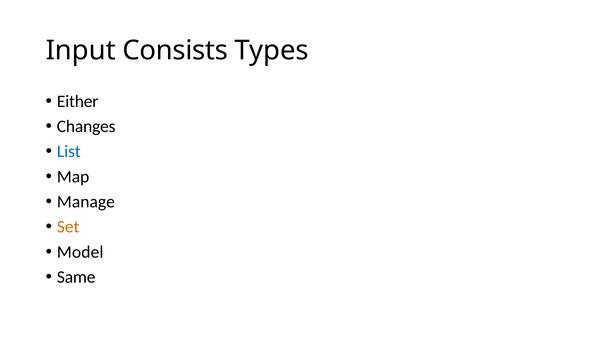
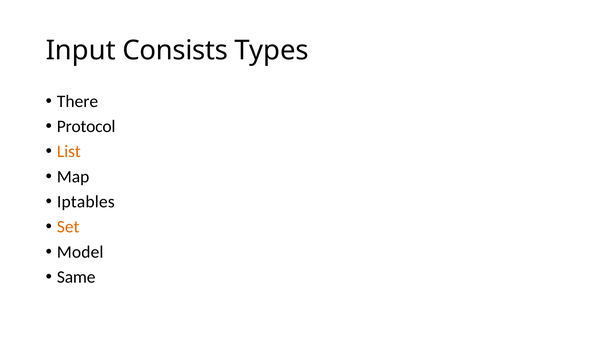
Either: Either -> There (78, 101)
Changes: Changes -> Protocol (86, 126)
List colour: blue -> orange (69, 152)
Manage: Manage -> Iptables (86, 202)
